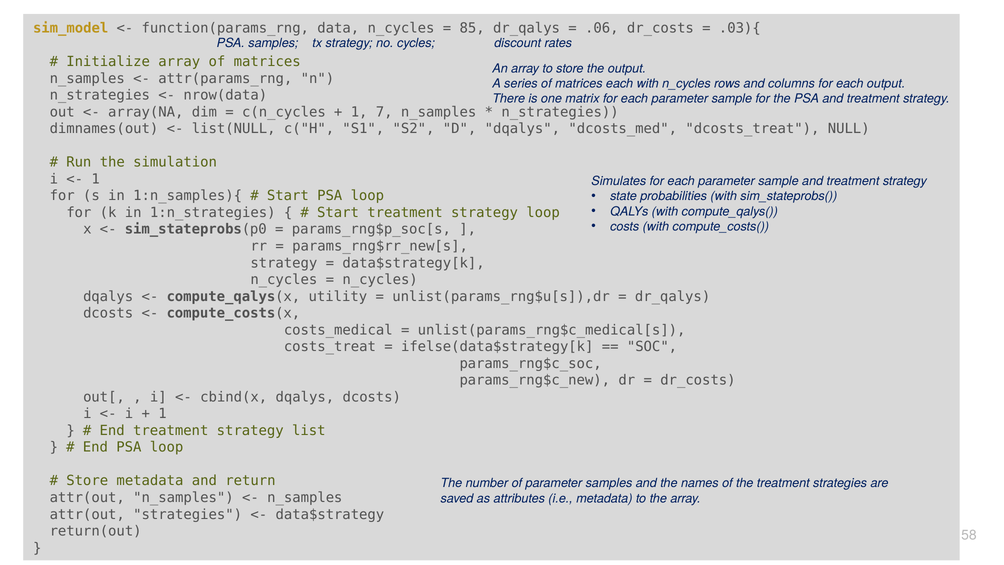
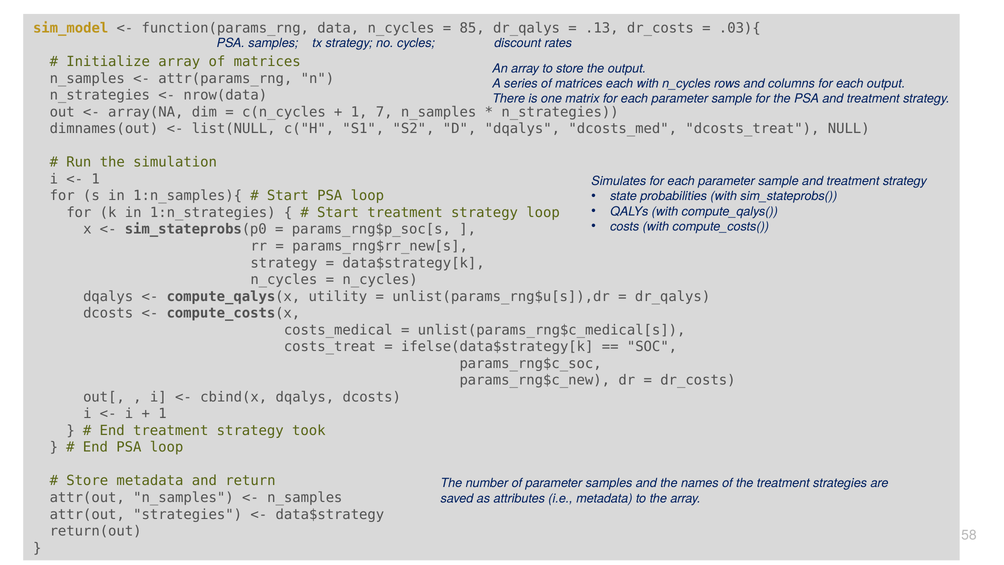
.06: .06 -> .13 (602, 28)
list: list -> took (309, 430)
